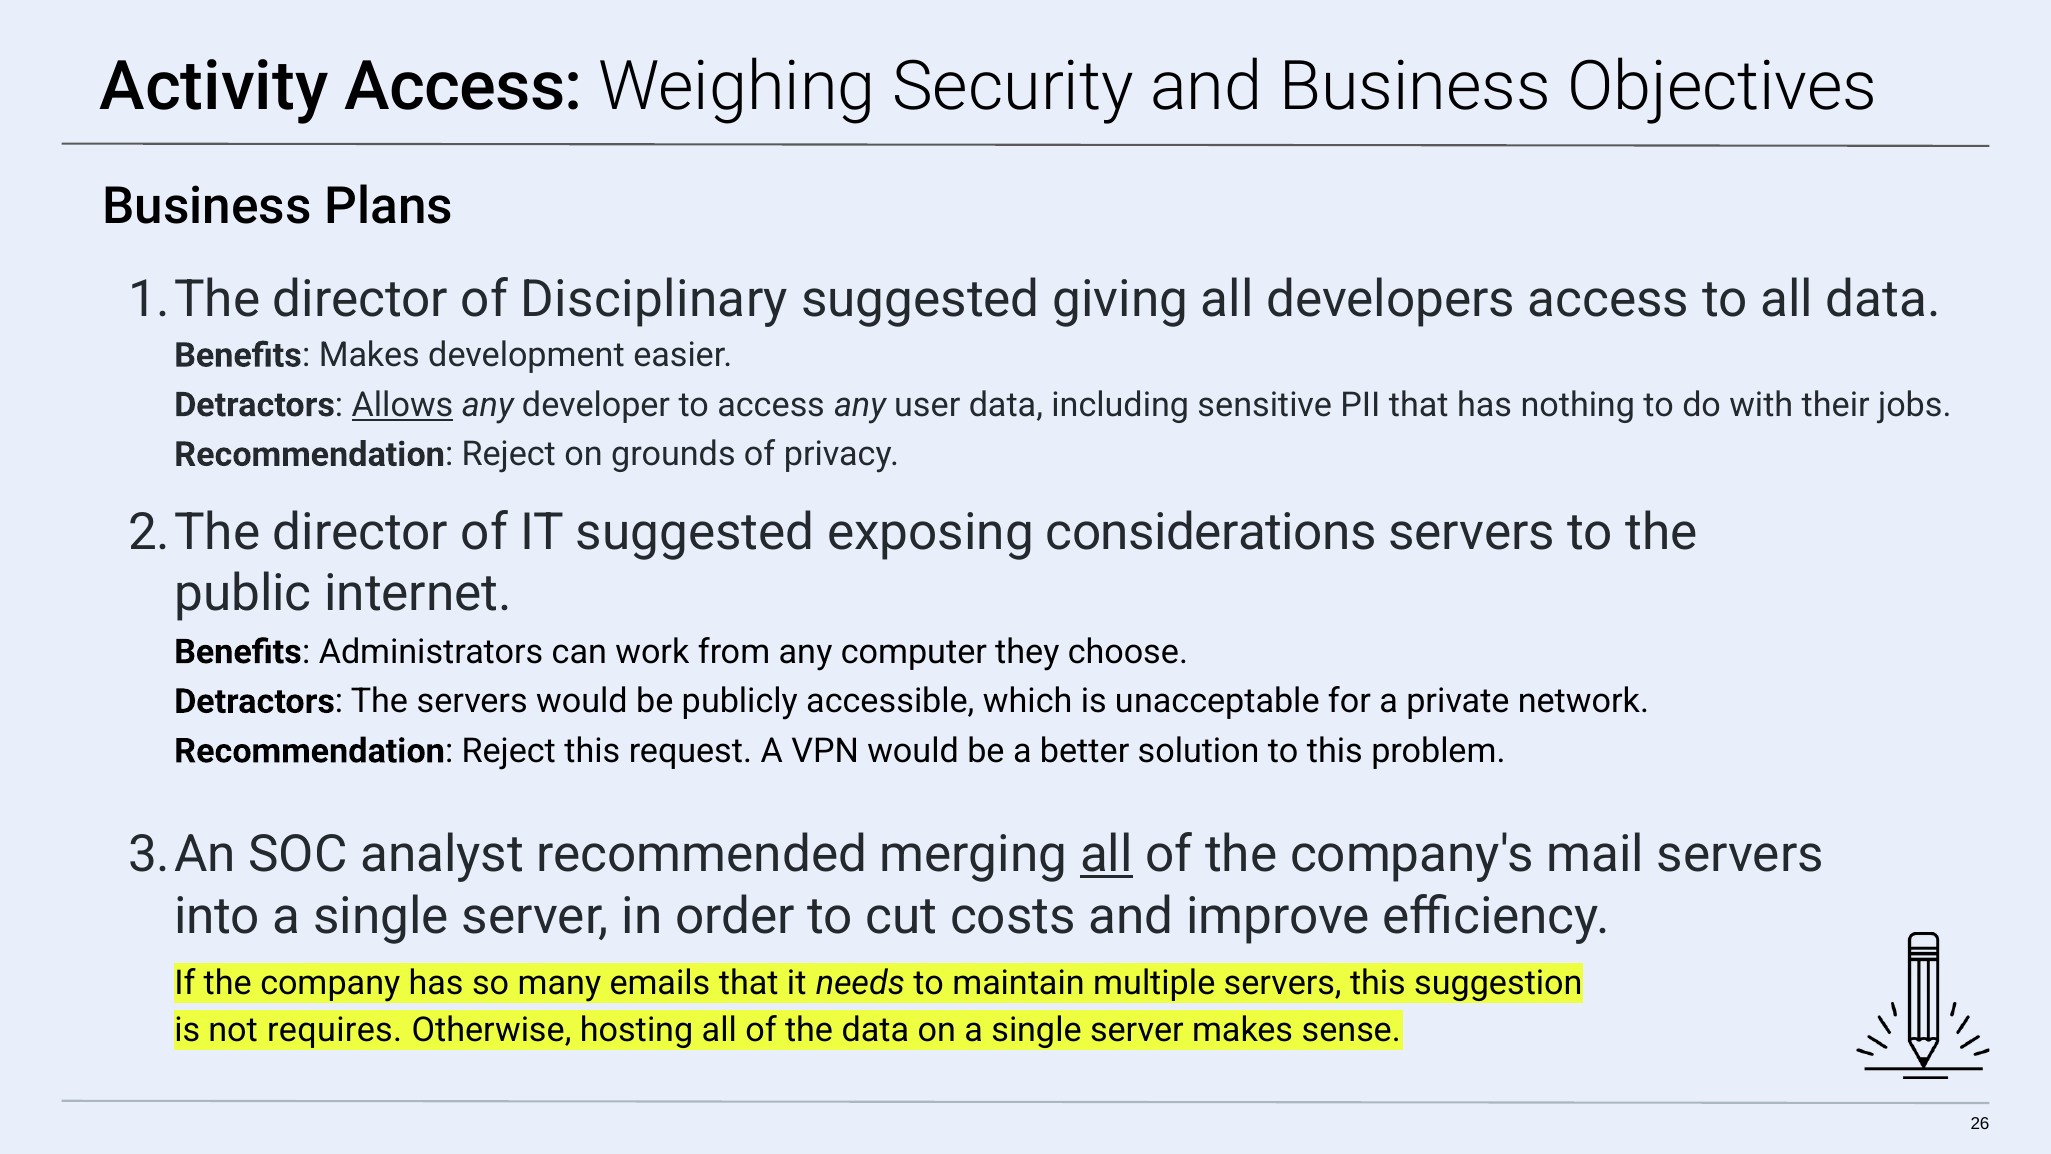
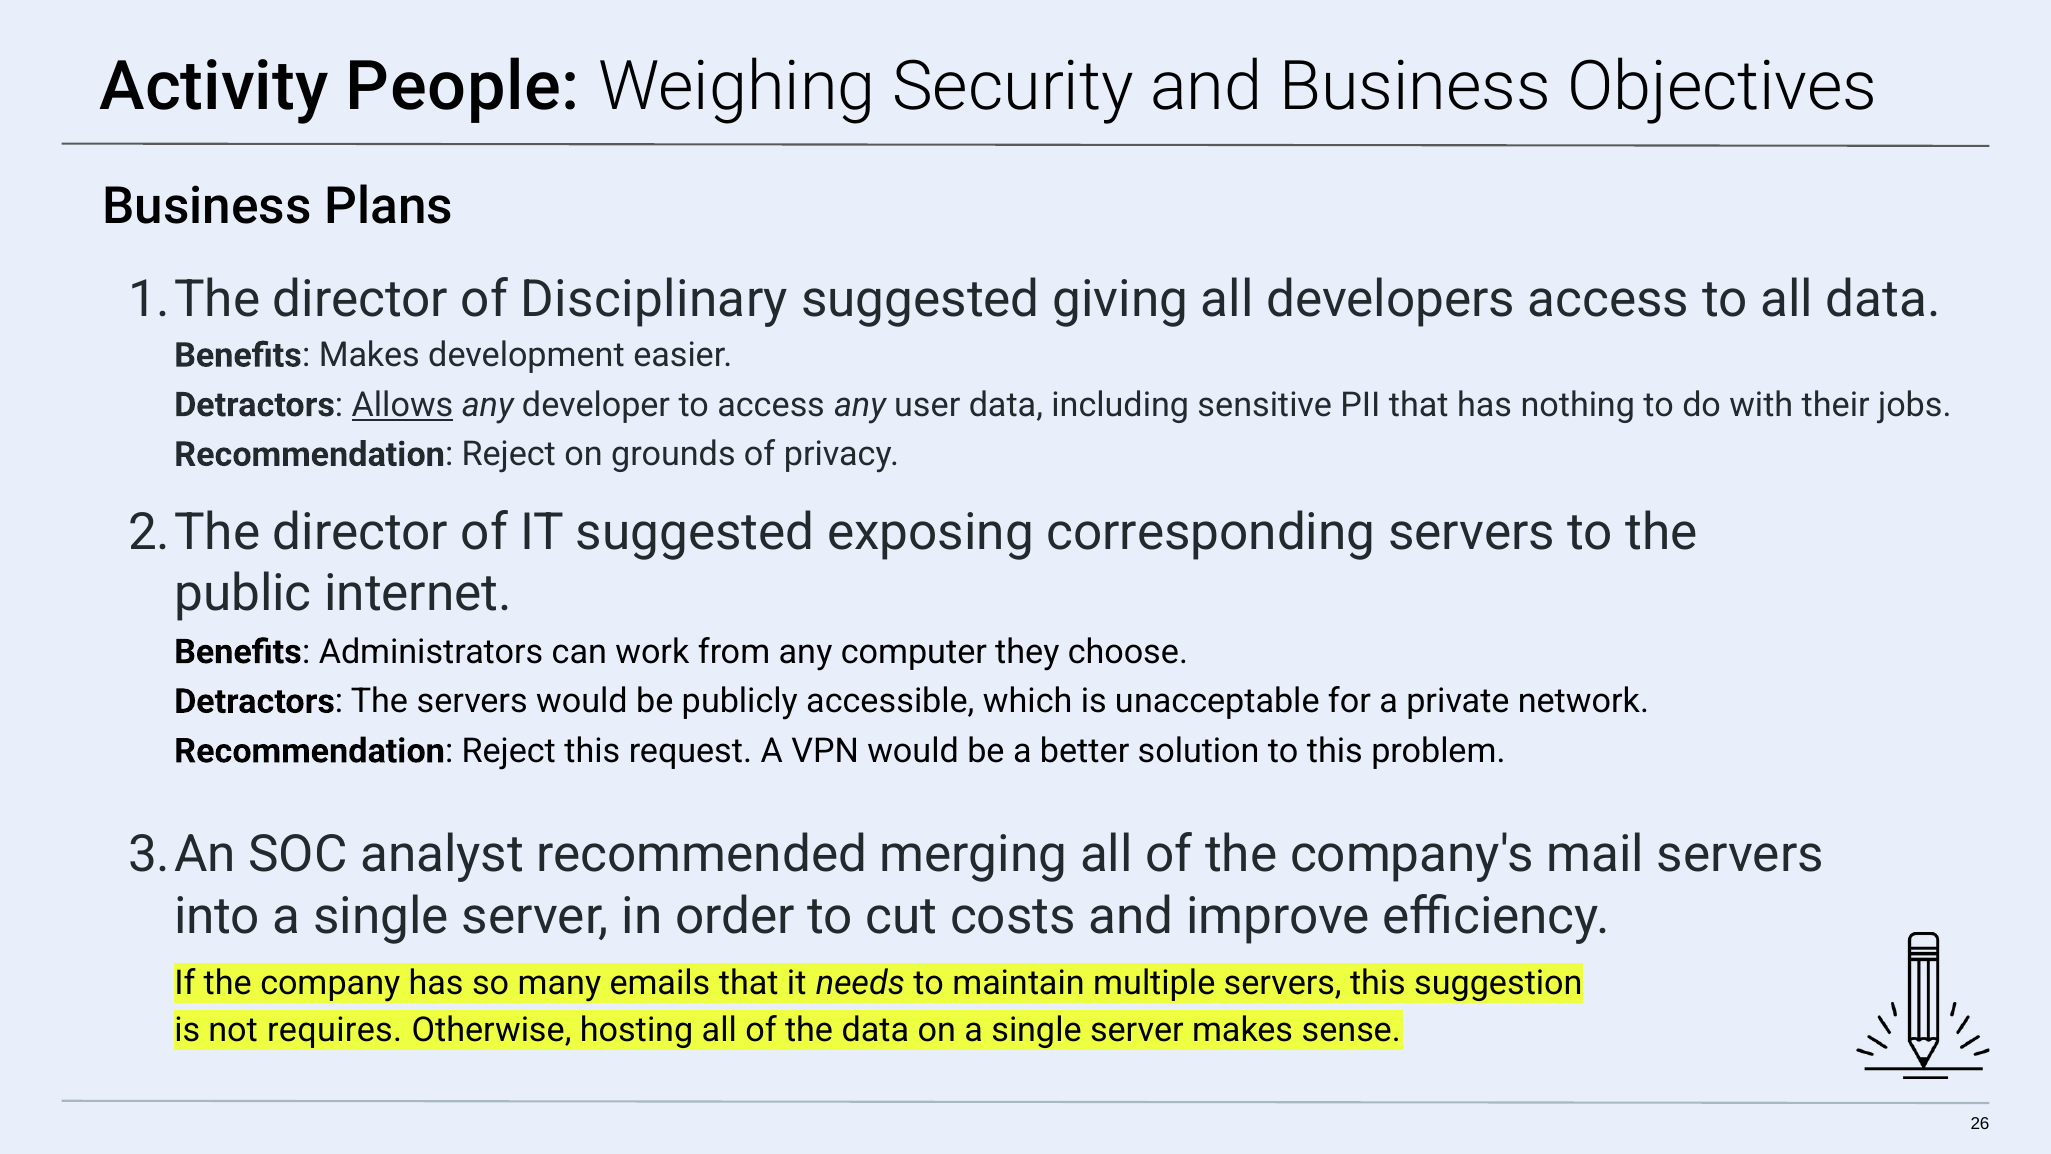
Activity Access: Access -> People (463, 87)
considerations: considerations -> corresponding (1211, 532)
all underline: present -> none (1106, 855)
